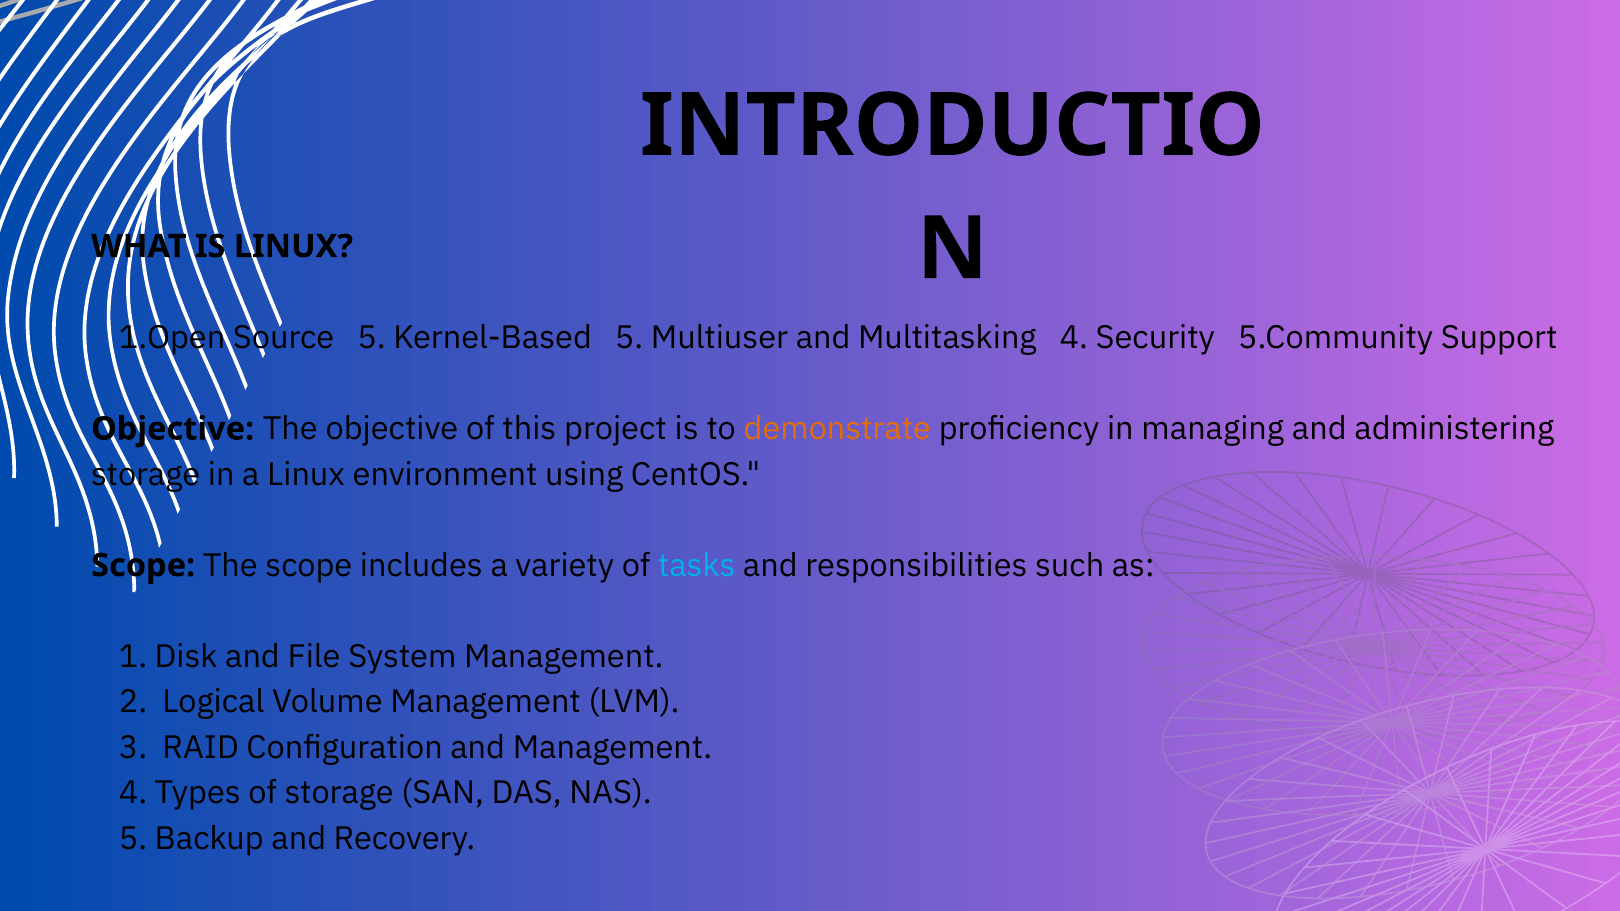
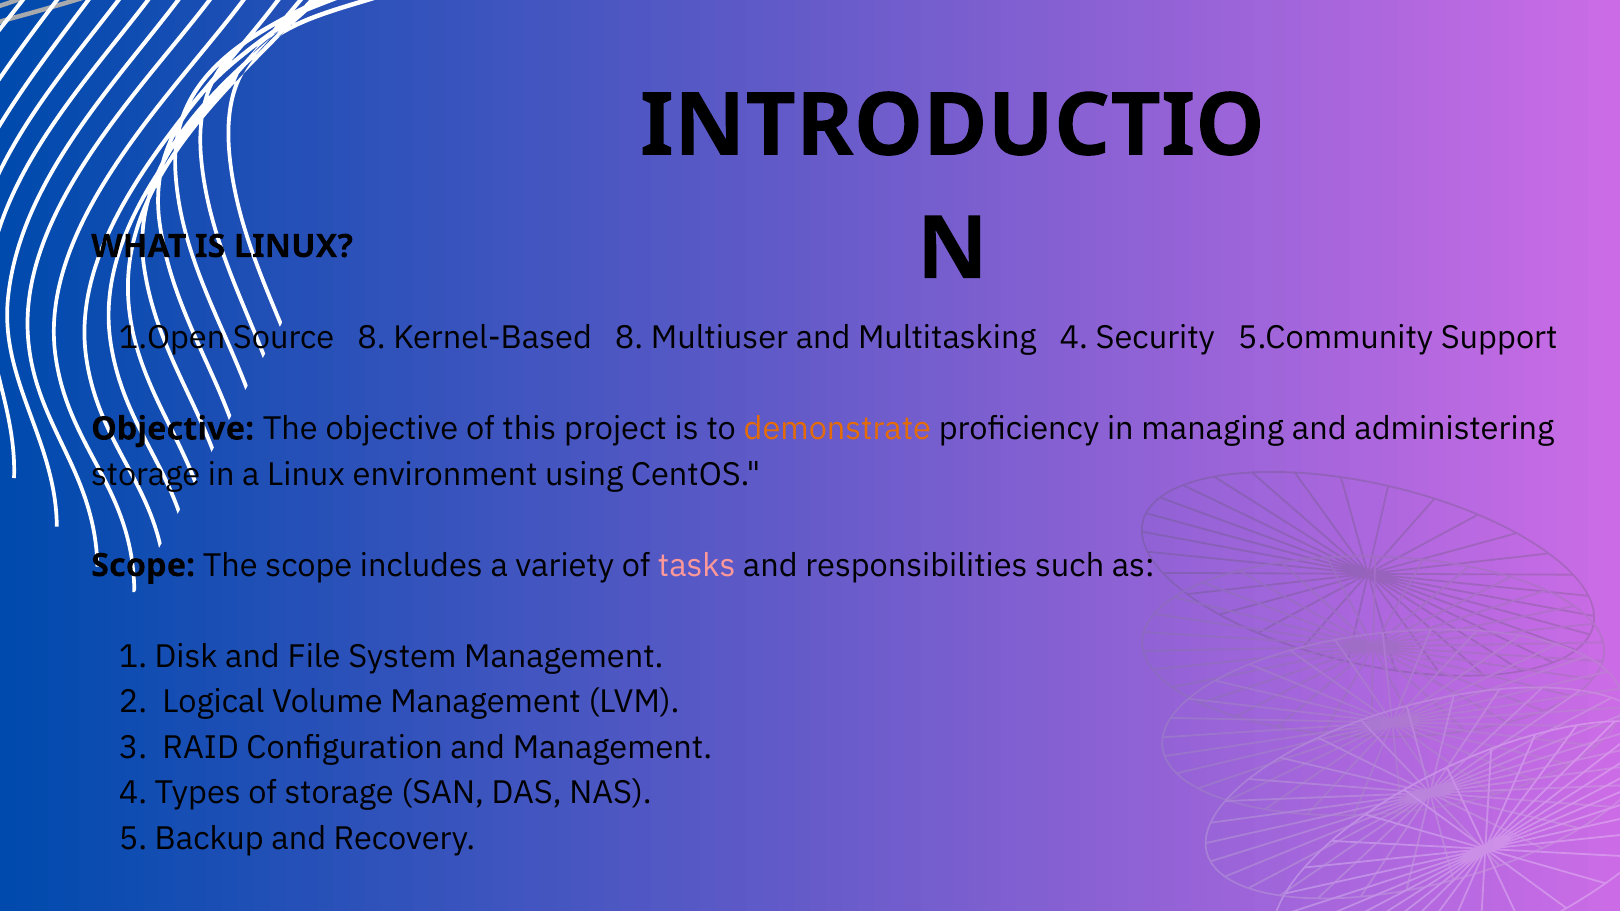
Source 5: 5 -> 8 (371, 338)
Kernel-Based 5: 5 -> 8 (629, 338)
tasks colour: light blue -> pink (697, 566)
